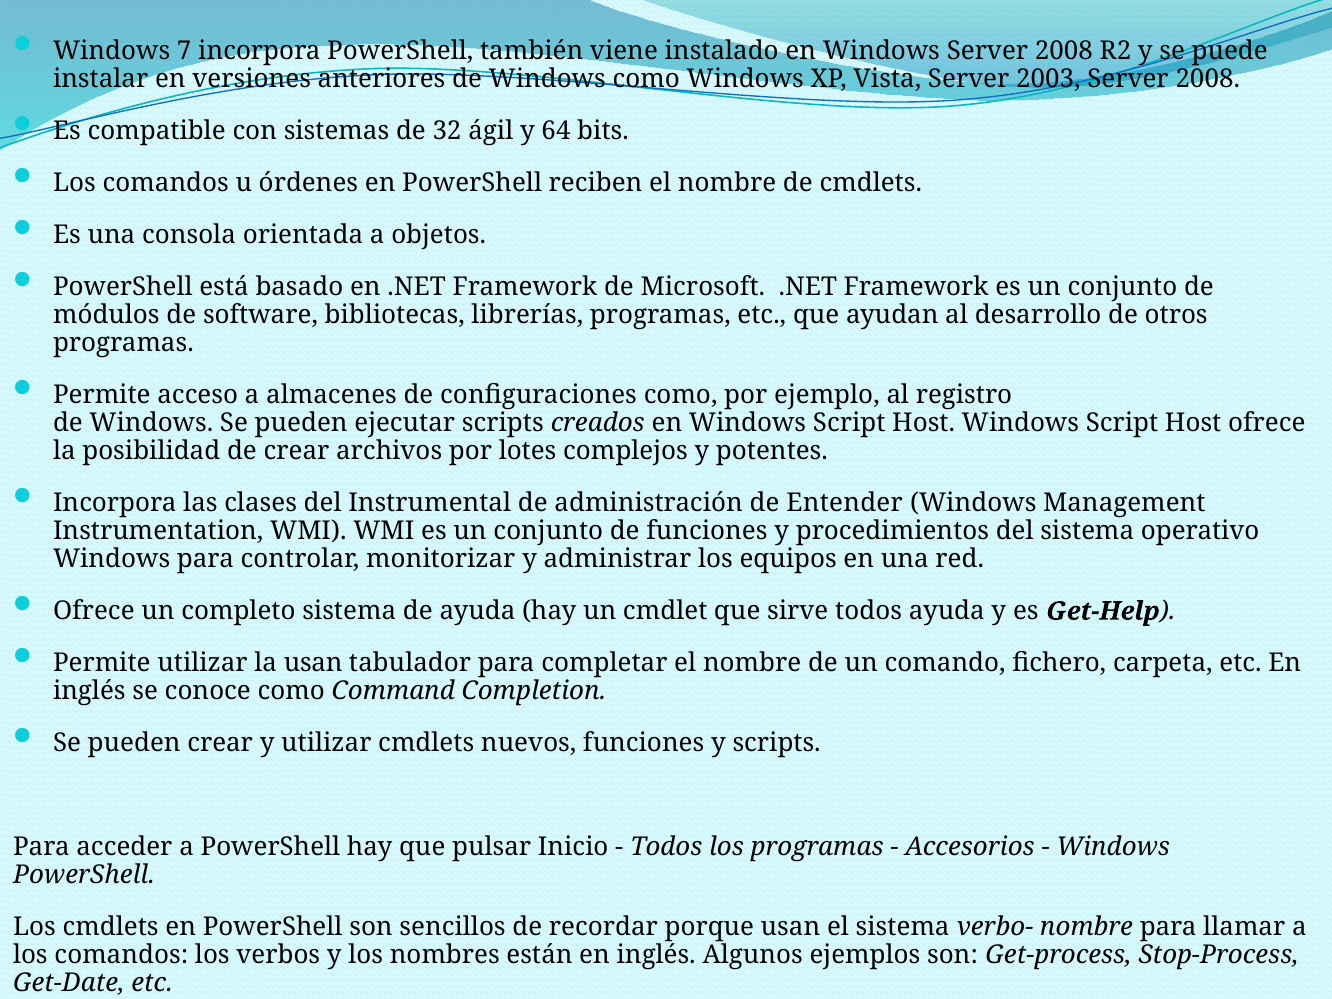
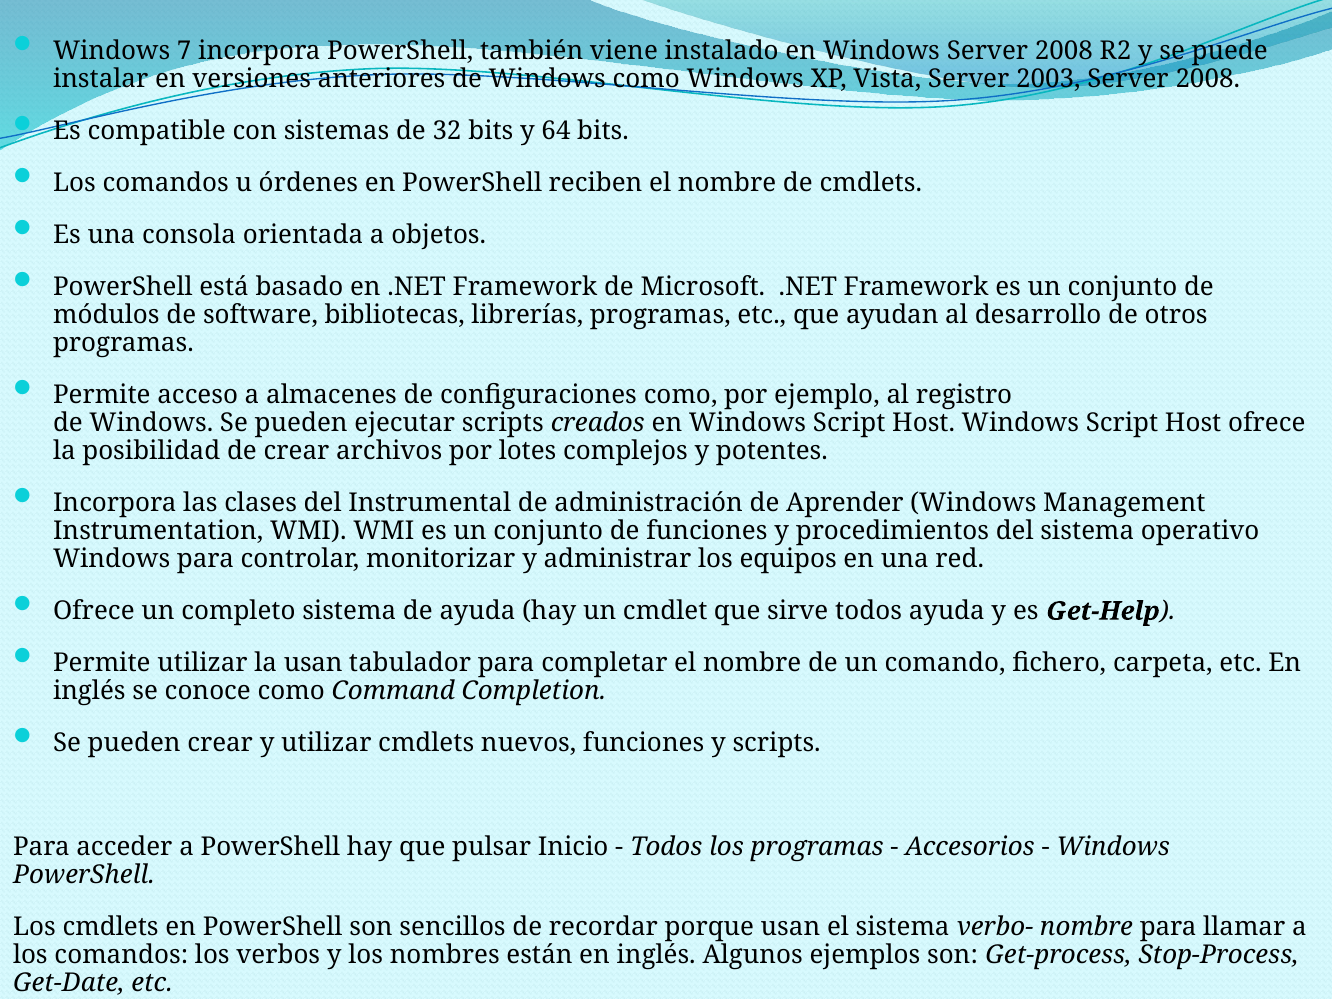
32 ágil: ágil -> bits (491, 131)
Entender: Entender -> Aprender (845, 503)
